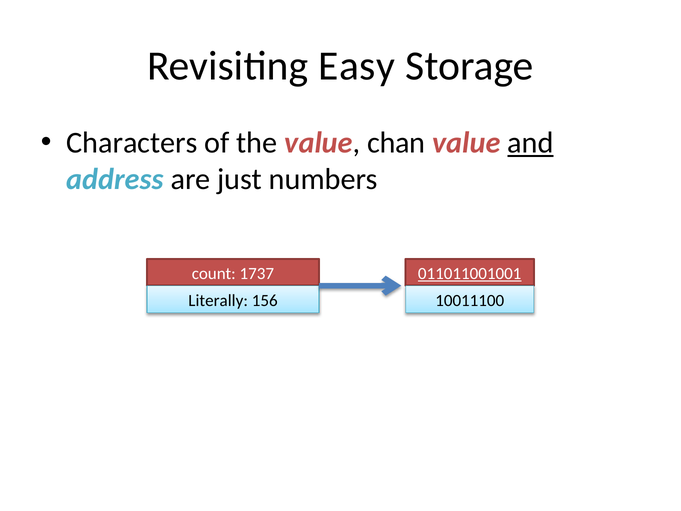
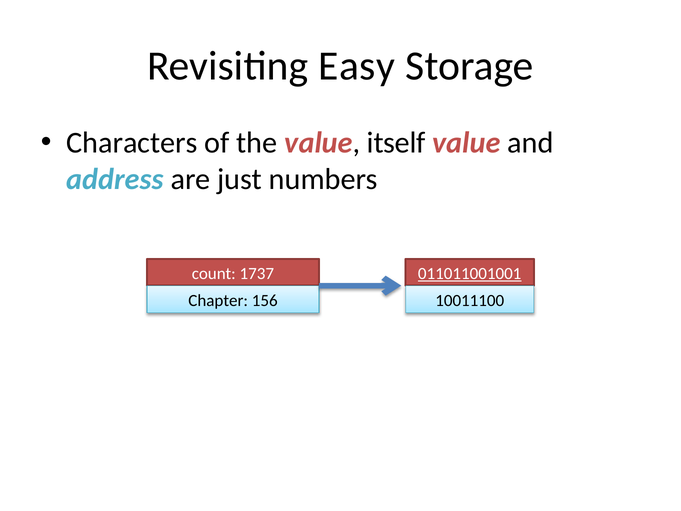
chan: chan -> itself (396, 143)
and underline: present -> none (530, 143)
Literally: Literally -> Chapter (218, 300)
